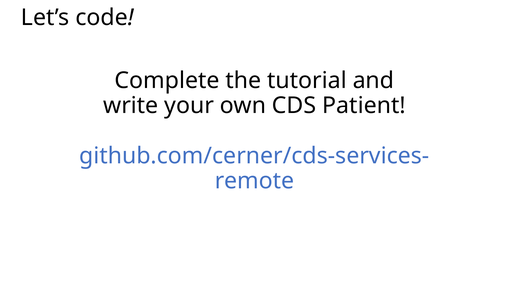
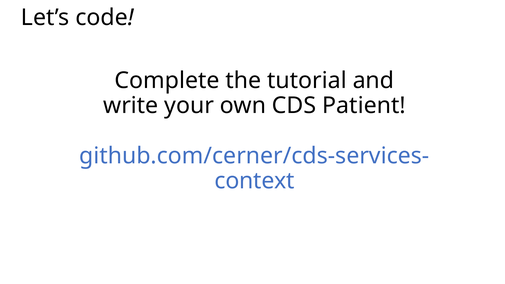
remote: remote -> context (255, 181)
